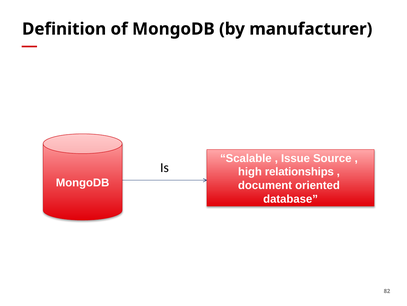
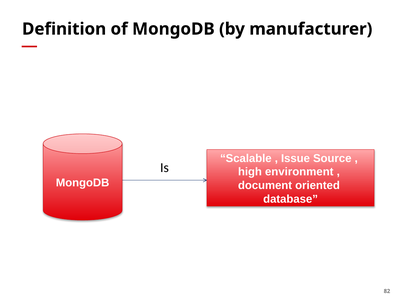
relationships: relationships -> environment (299, 171)
